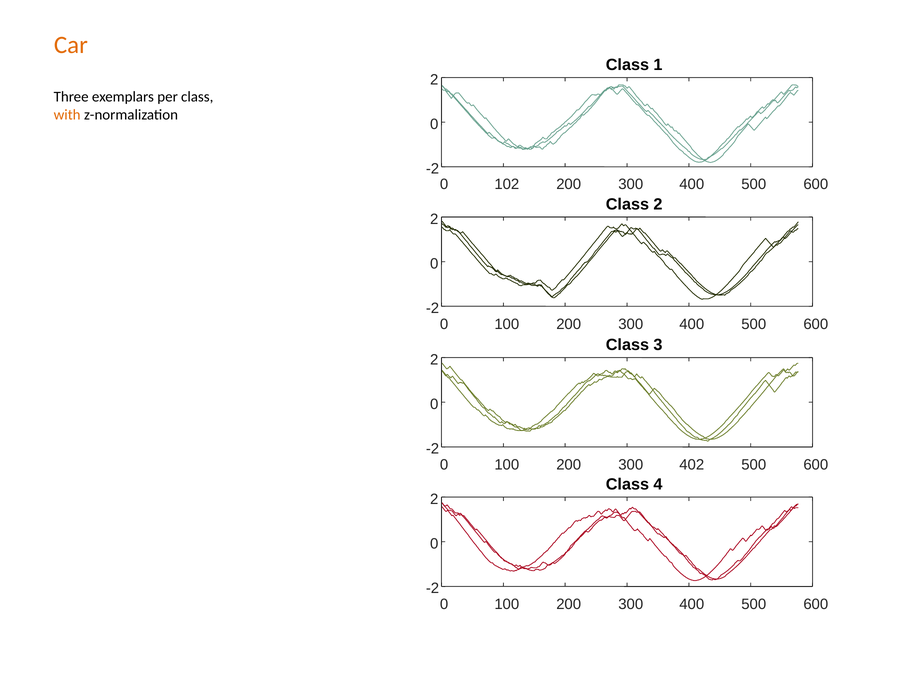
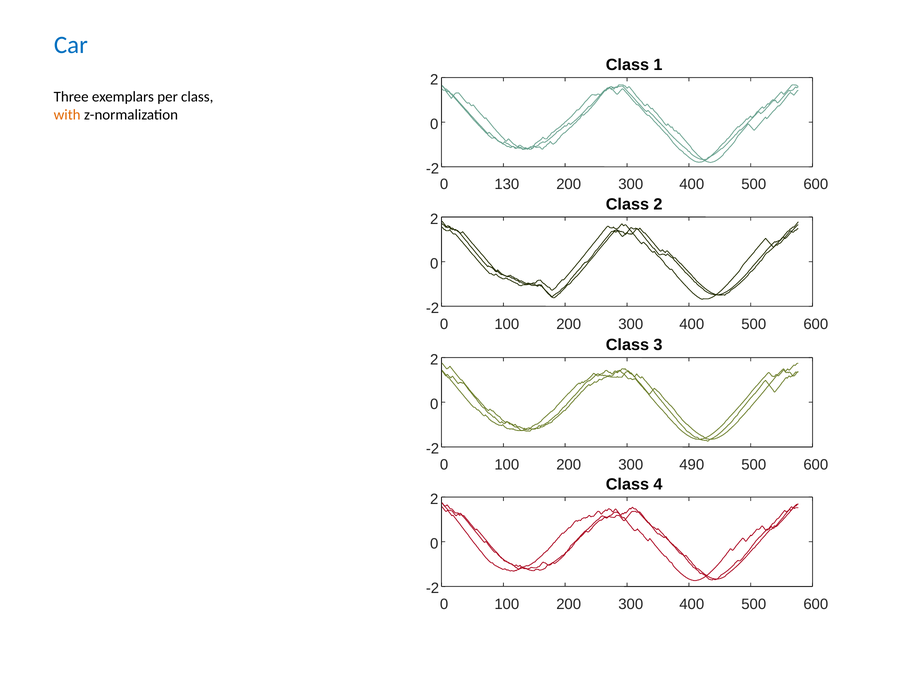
Car colour: orange -> blue (71, 45)
102: 102 -> 130 (507, 184)
402: 402 -> 490 (692, 464)
